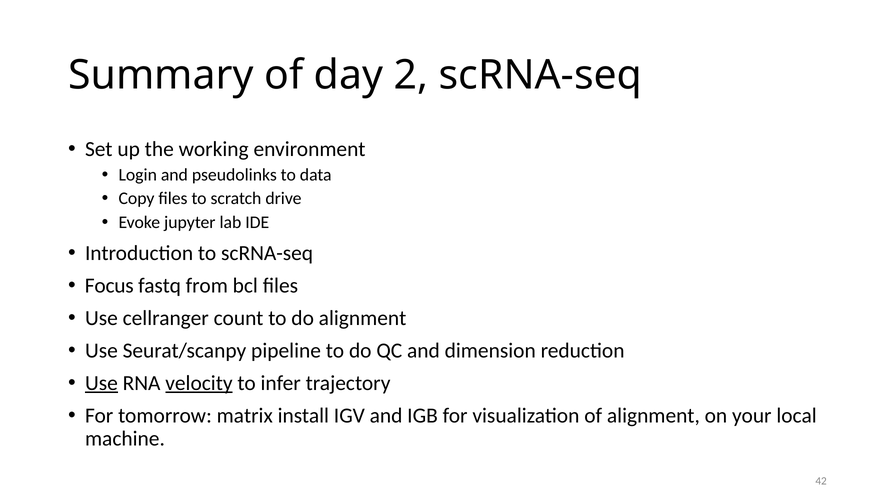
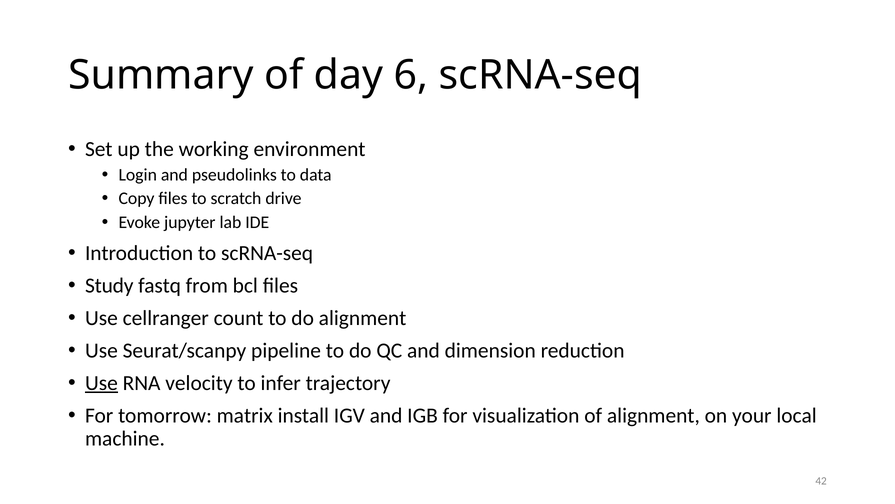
2: 2 -> 6 (411, 75)
Focus: Focus -> Study (109, 285)
velocity underline: present -> none (199, 383)
